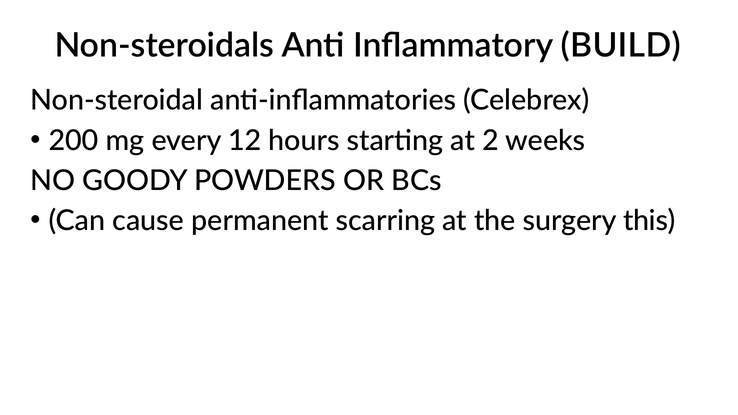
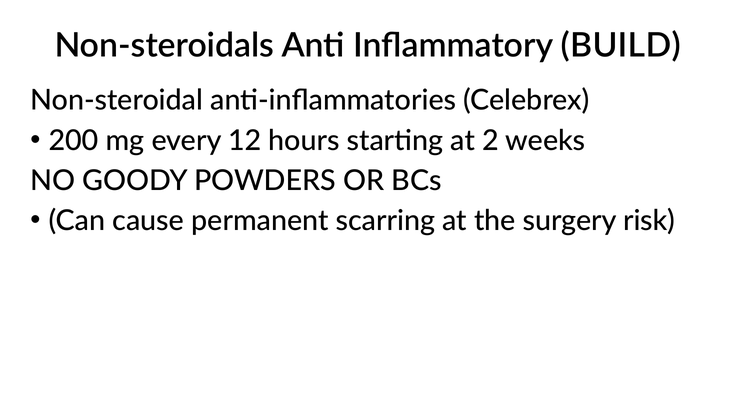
this: this -> risk (649, 221)
